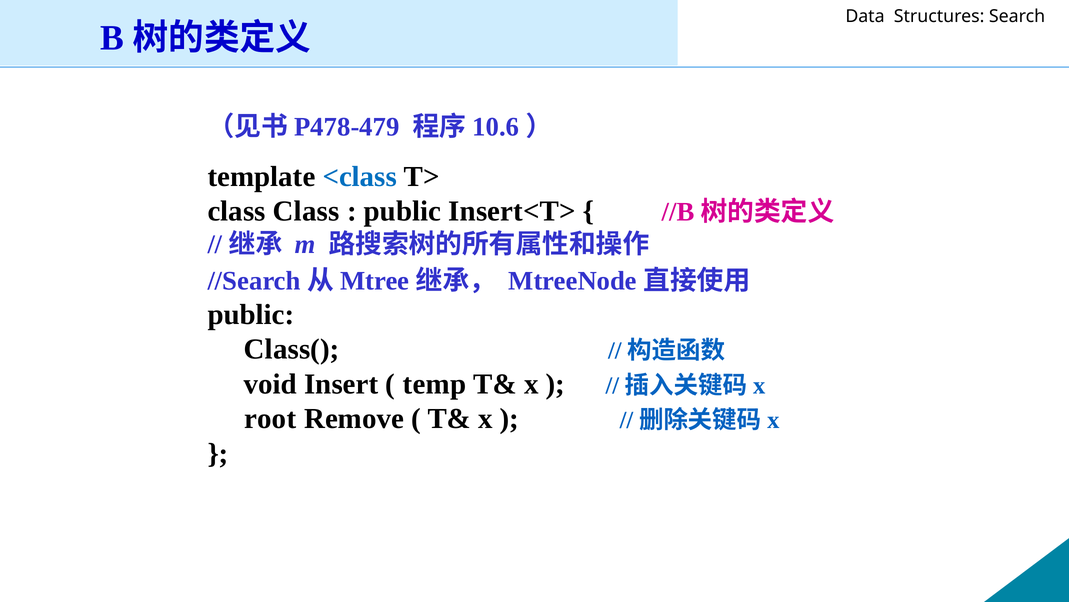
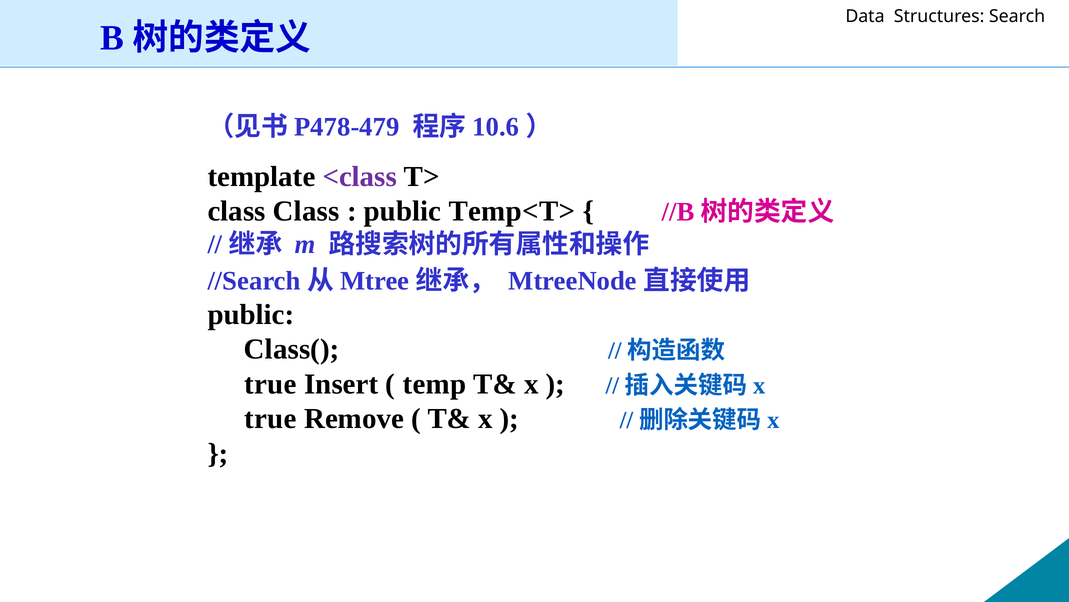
<class colour: blue -> purple (360, 176)
Insert<T>: Insert<T> -> Temp<T> (512, 211)
void: void -> true (270, 384)
root: root -> true (270, 418)
